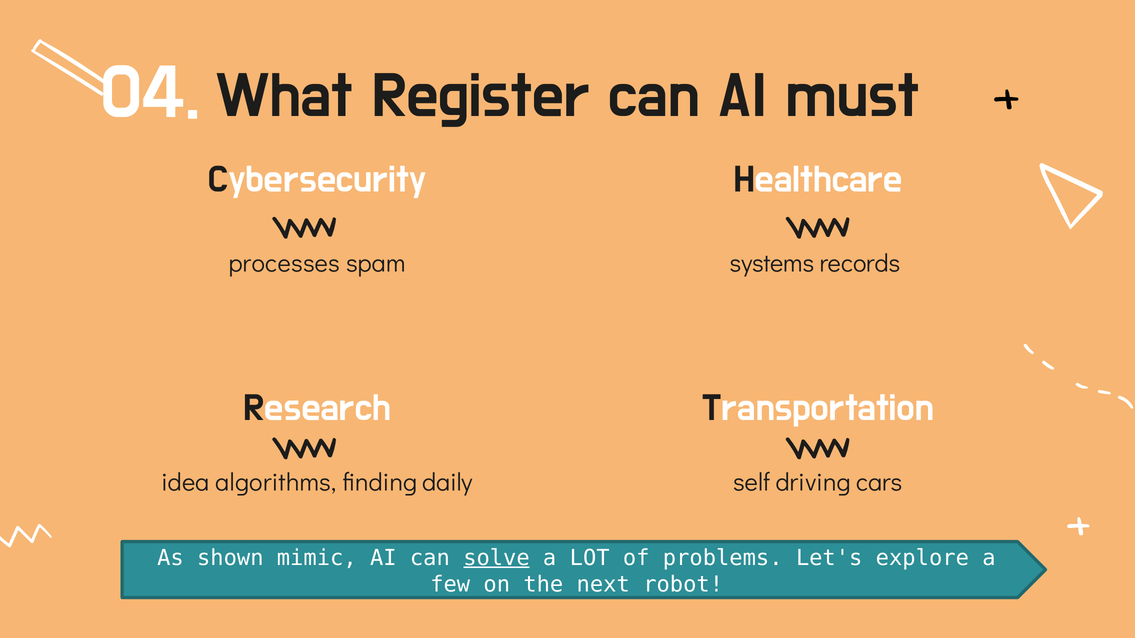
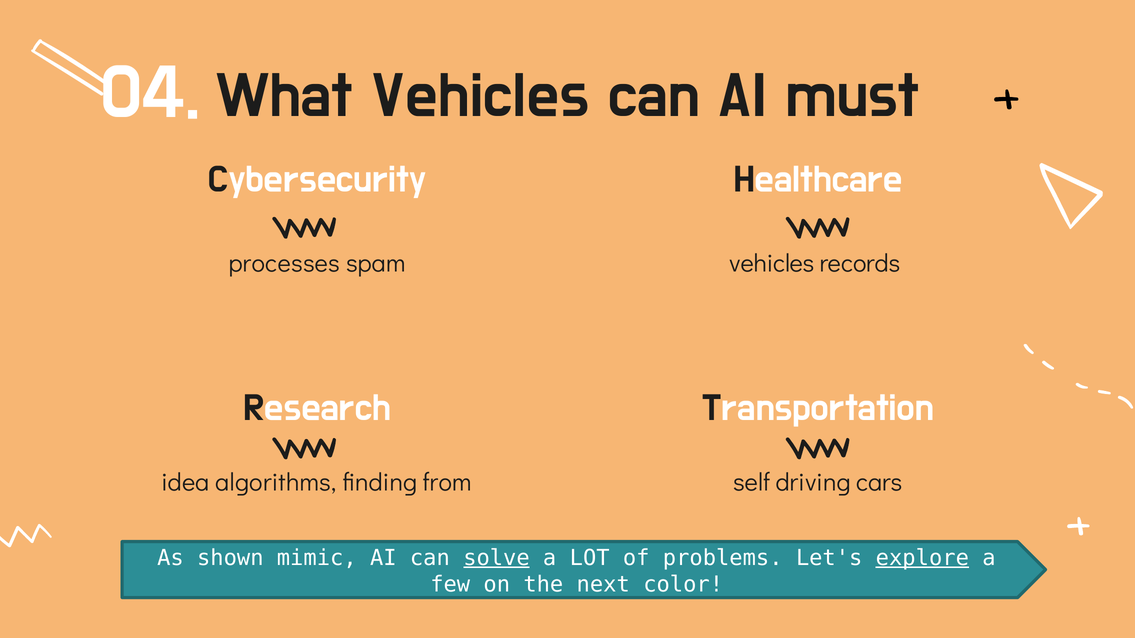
What Register: Register -> Vehicles (480, 96)
systems: systems -> vehicles (772, 264)
daily: daily -> from (447, 483)
explore underline: none -> present (922, 558)
robot: robot -> color (683, 585)
